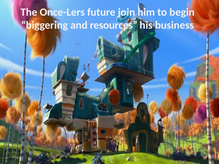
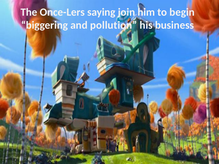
future: future -> saying (101, 12)
resources: resources -> pollution (114, 25)
